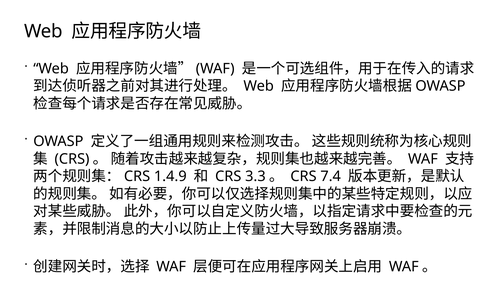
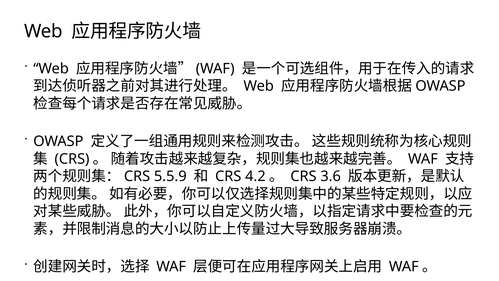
1.4.9: 1.4.9 -> 5.5.9 (170, 176)
3.3: 3.3 -> 4.2 (255, 176)
7.4: 7.4 -> 3.6 (331, 176)
